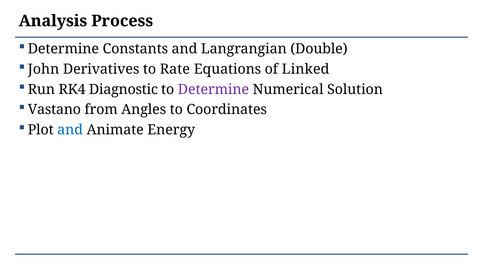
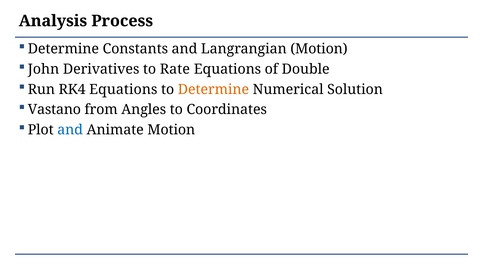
Langrangian Double: Double -> Motion (319, 49)
Linked: Linked -> Double (306, 69)
RK4 Diagnostic: Diagnostic -> Equations (123, 90)
Determine colour: purple -> orange (213, 90)
Animate Energy: Energy -> Motion (171, 130)
